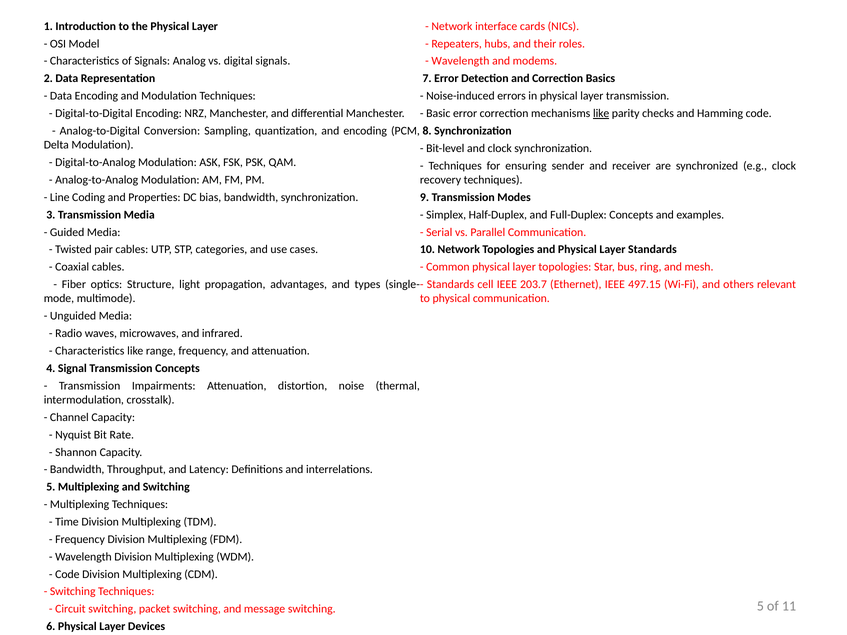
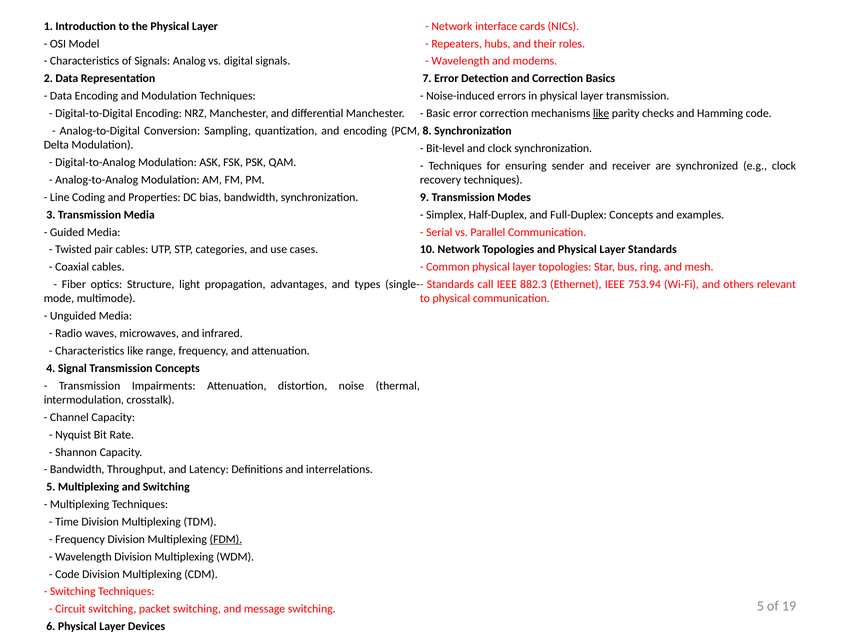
cell: cell -> call (485, 285)
203.7: 203.7 -> 882.3 (534, 285)
497.15: 497.15 -> 753.94 (644, 285)
FDM underline: none -> present (226, 540)
11: 11 -> 19 (789, 607)
